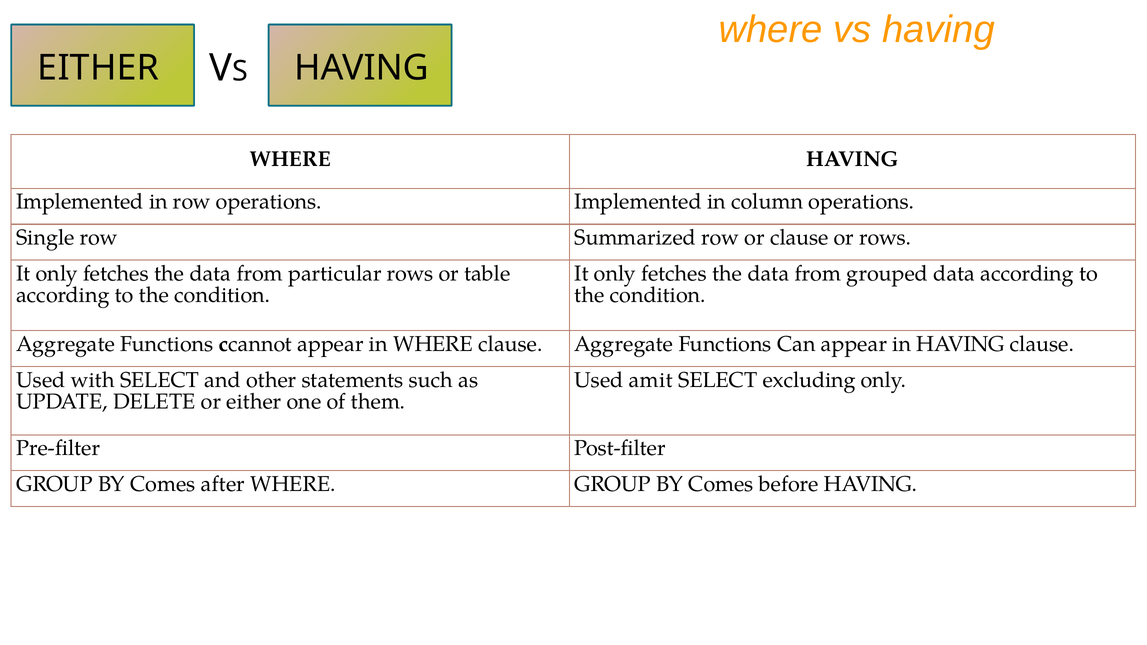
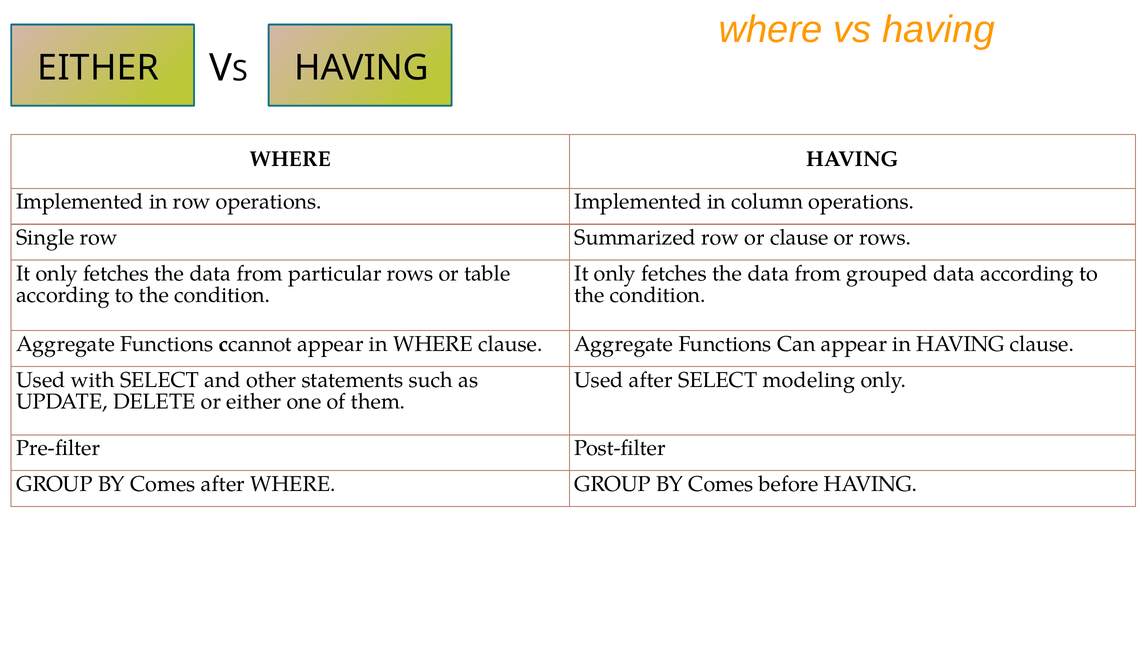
Used amit: amit -> after (651, 380)
excluding: excluding -> modeling (809, 380)
